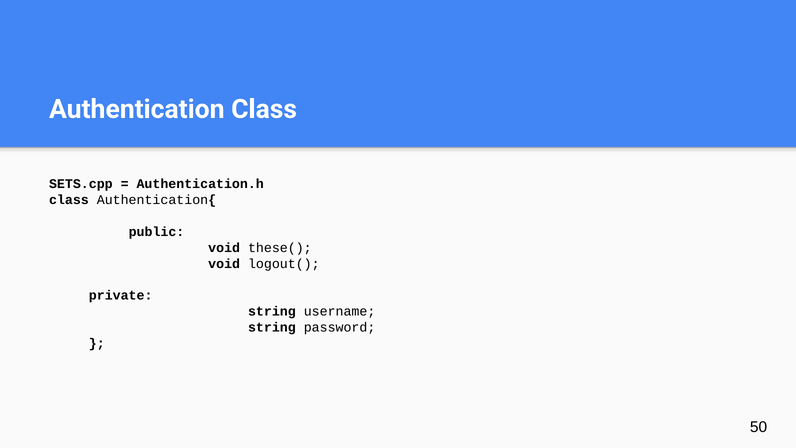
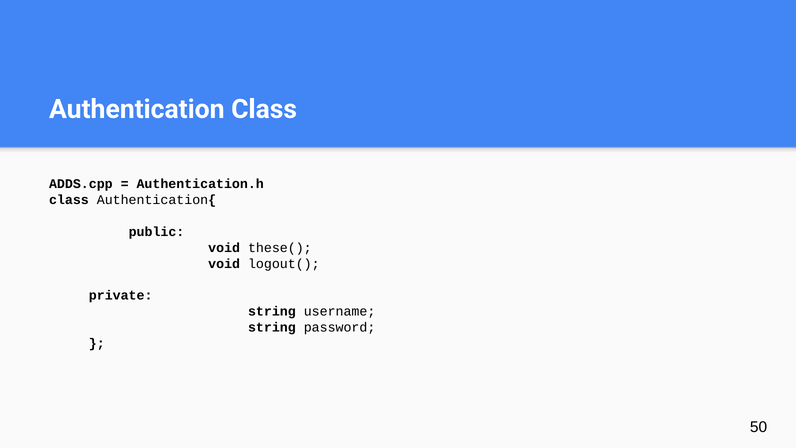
SETS.cpp: SETS.cpp -> ADDS.cpp (81, 184)
